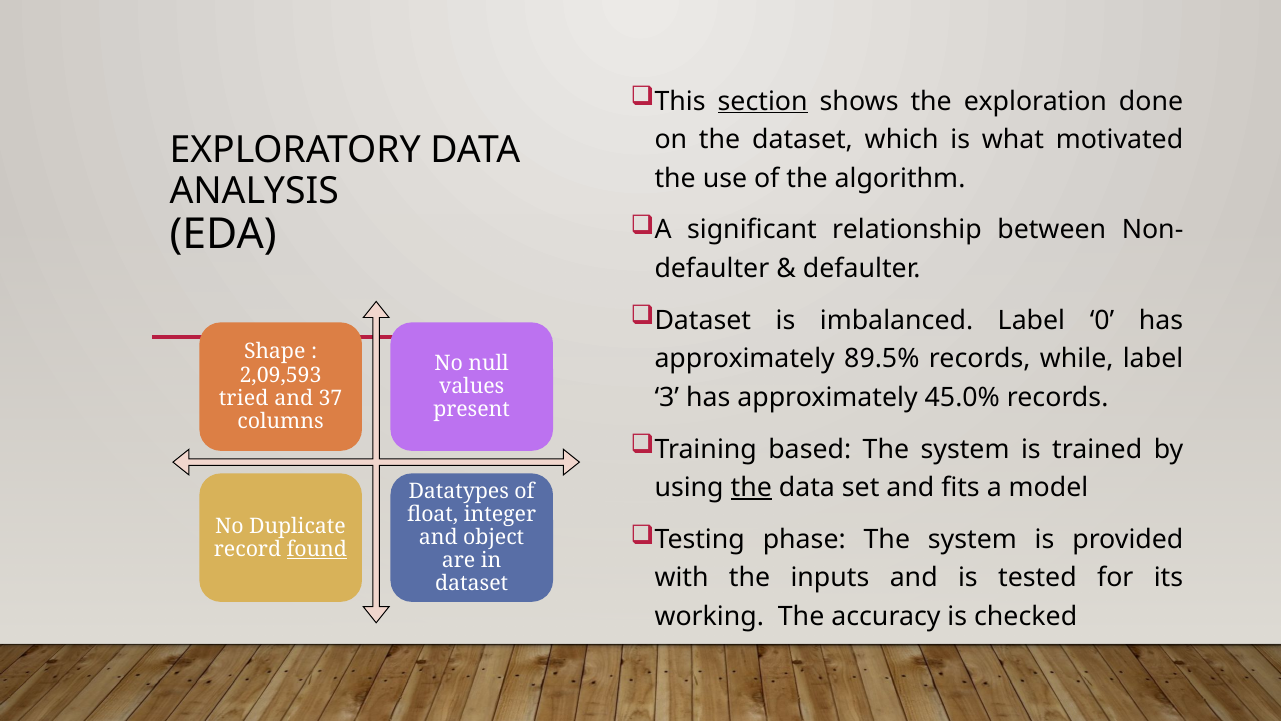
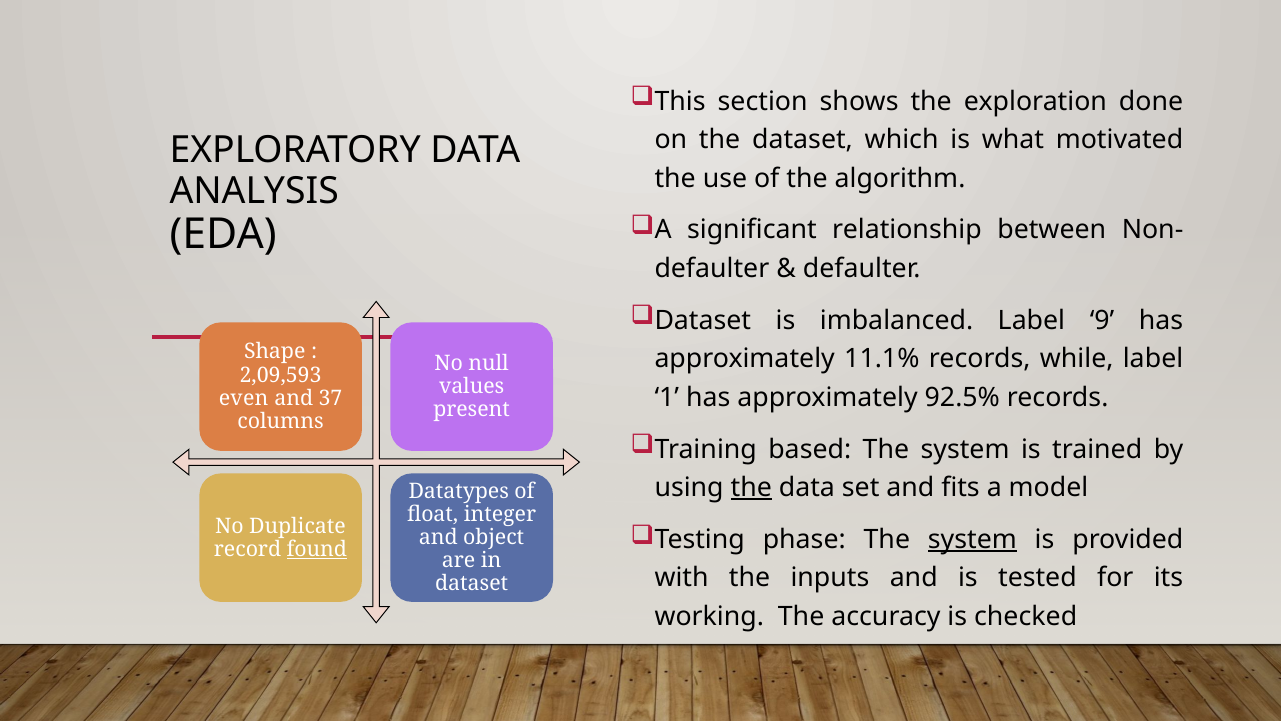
section underline: present -> none (763, 101)
0: 0 -> 9 (1102, 320)
89.5%: 89.5% -> 11.1% (882, 359)
3: 3 -> 1 (667, 397)
45.0%: 45.0% -> 92.5% (962, 397)
tried: tried -> even (244, 398)
system underline: none -> present (972, 539)
